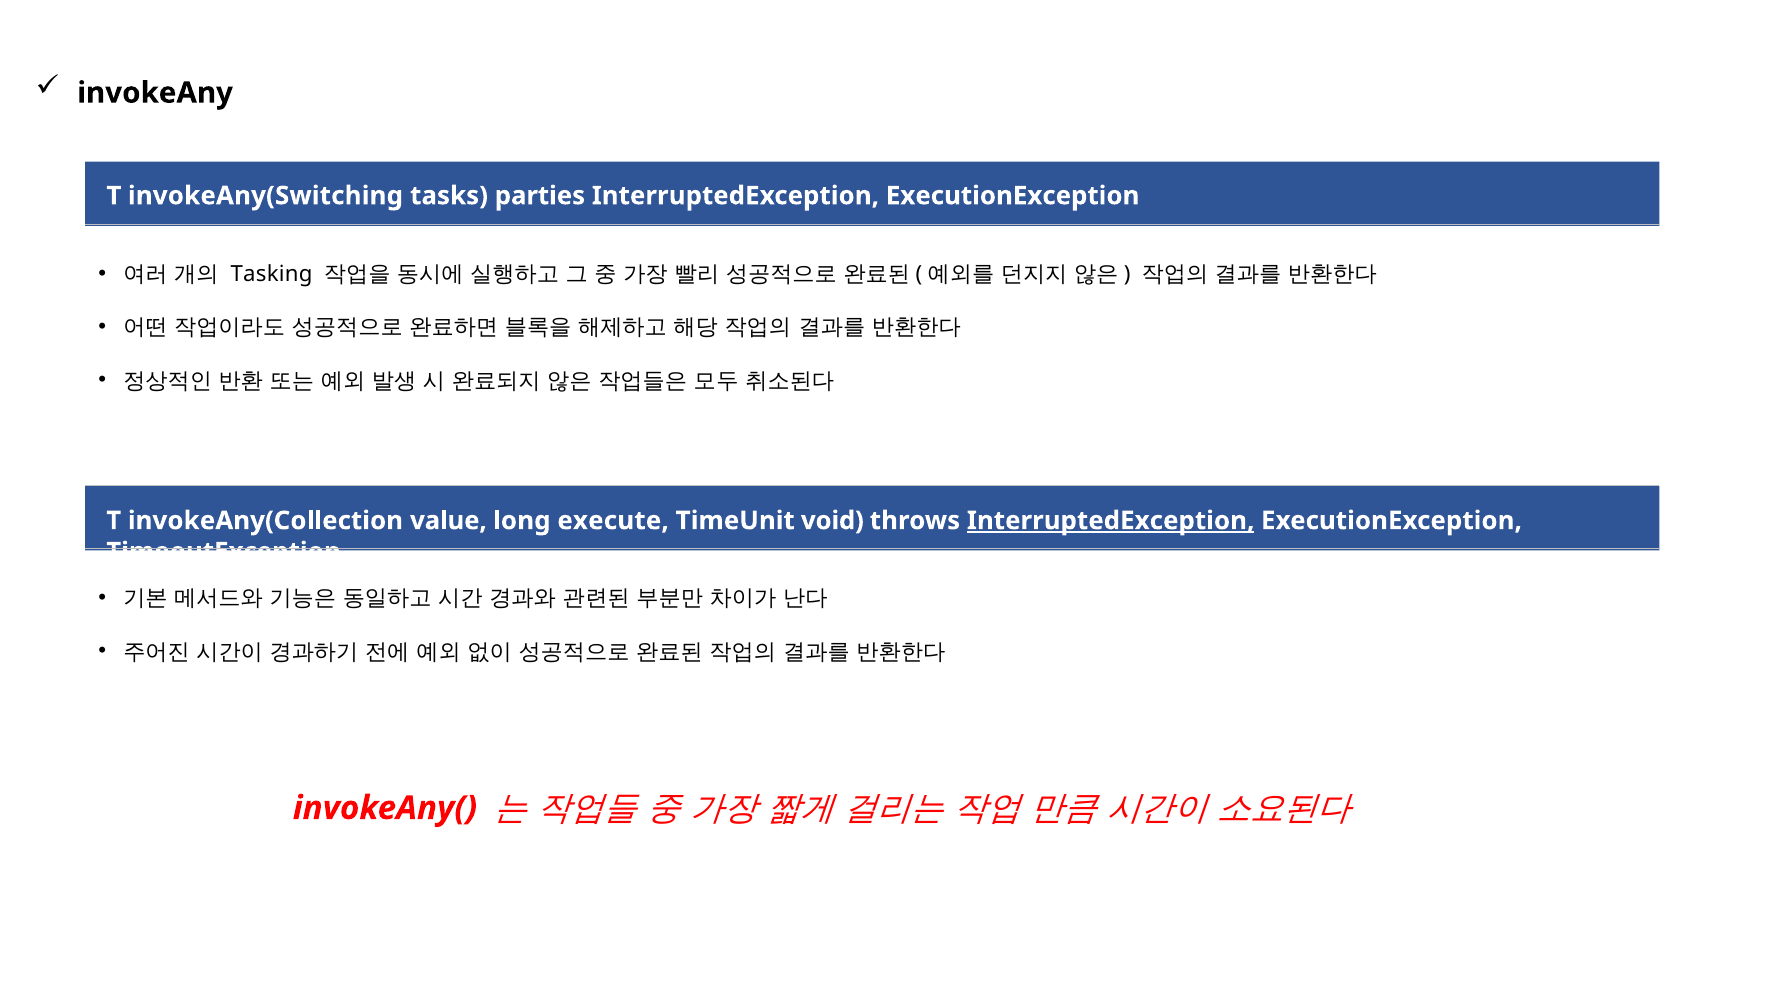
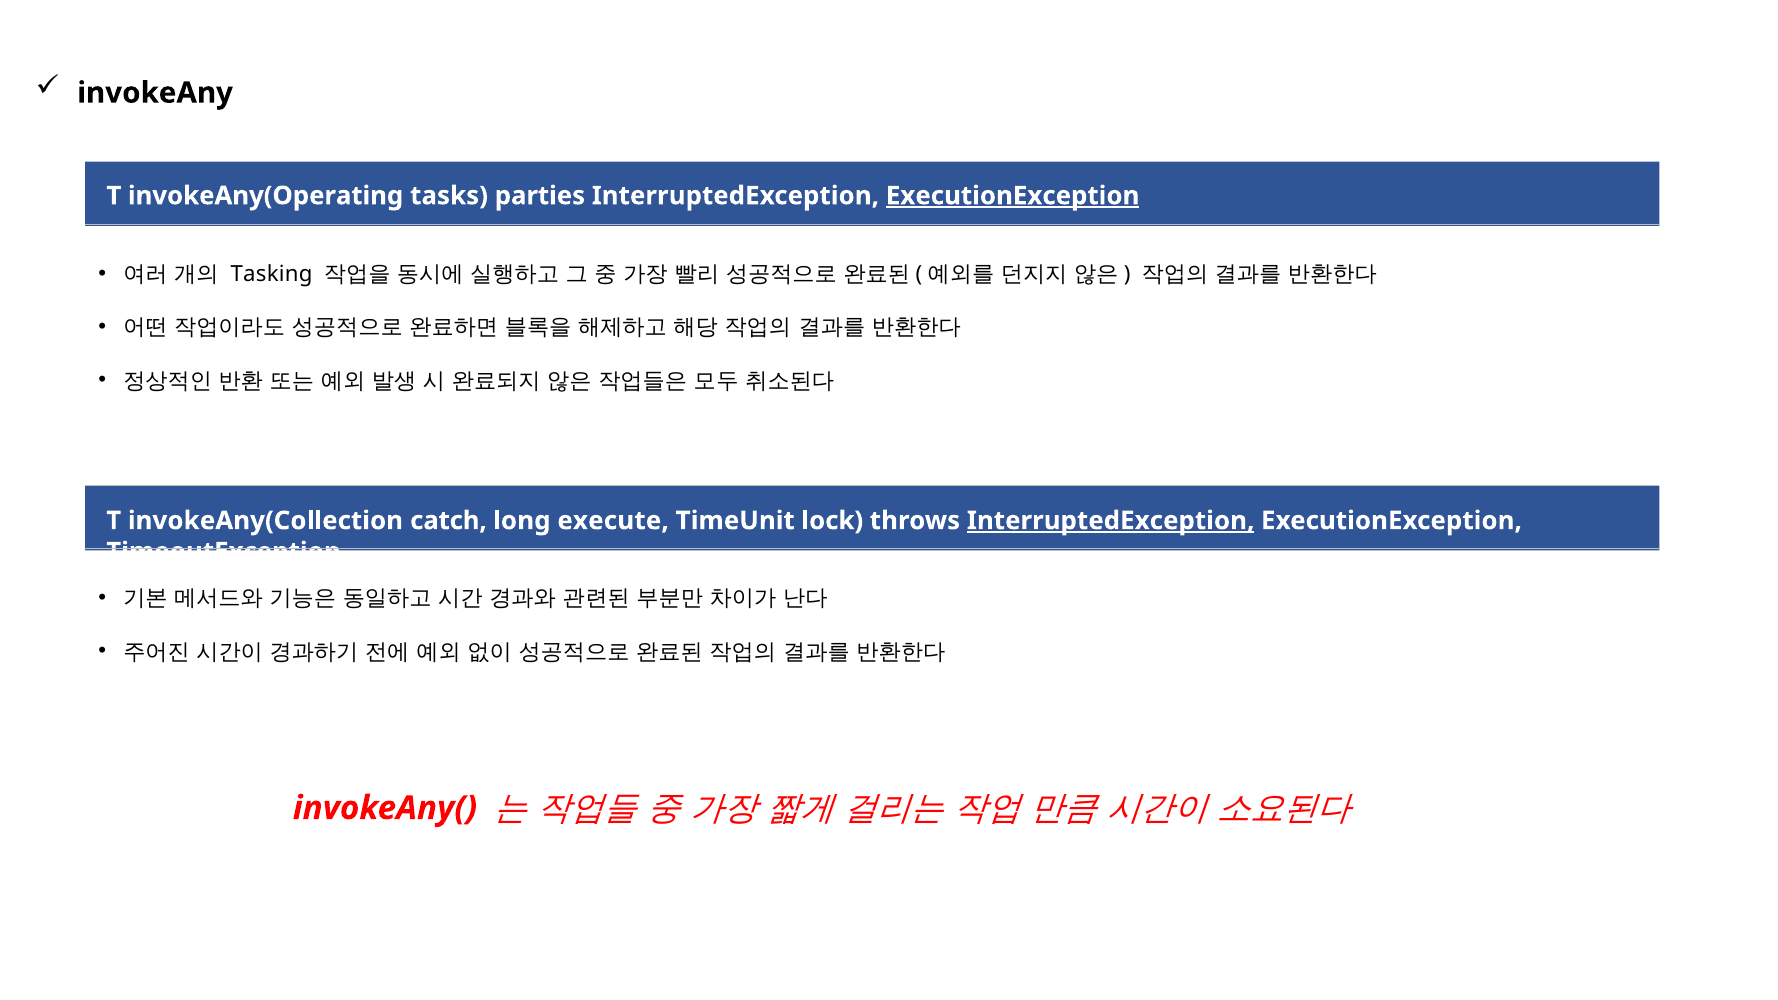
invokeAny(Switching: invokeAny(Switching -> invokeAny(Operating (266, 196)
ExecutionException underline: none -> present (1013, 196)
value: value -> catch (448, 521)
void: void -> lock (832, 521)
